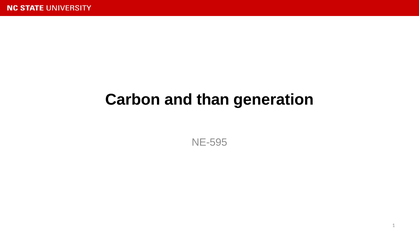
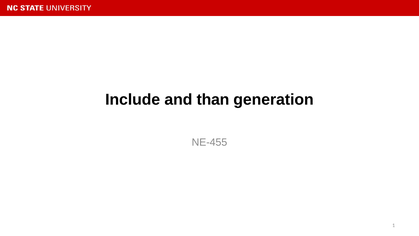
Carbon: Carbon -> Include (133, 100)
NE-595: NE-595 -> NE-455 (209, 142)
